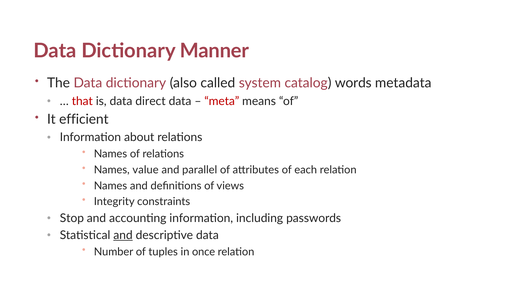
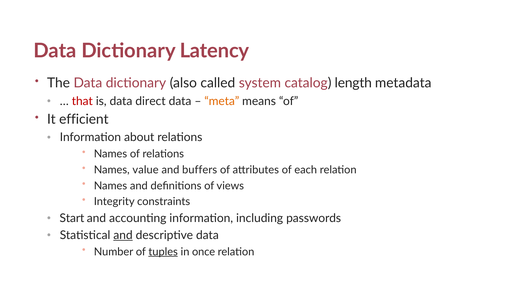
Manner: Manner -> Latency (214, 51)
words: words -> length (353, 83)
meta colour: red -> orange (222, 101)
parallel: parallel -> buffers (200, 170)
Stop: Stop -> Start (72, 218)
tuples underline: none -> present (163, 252)
